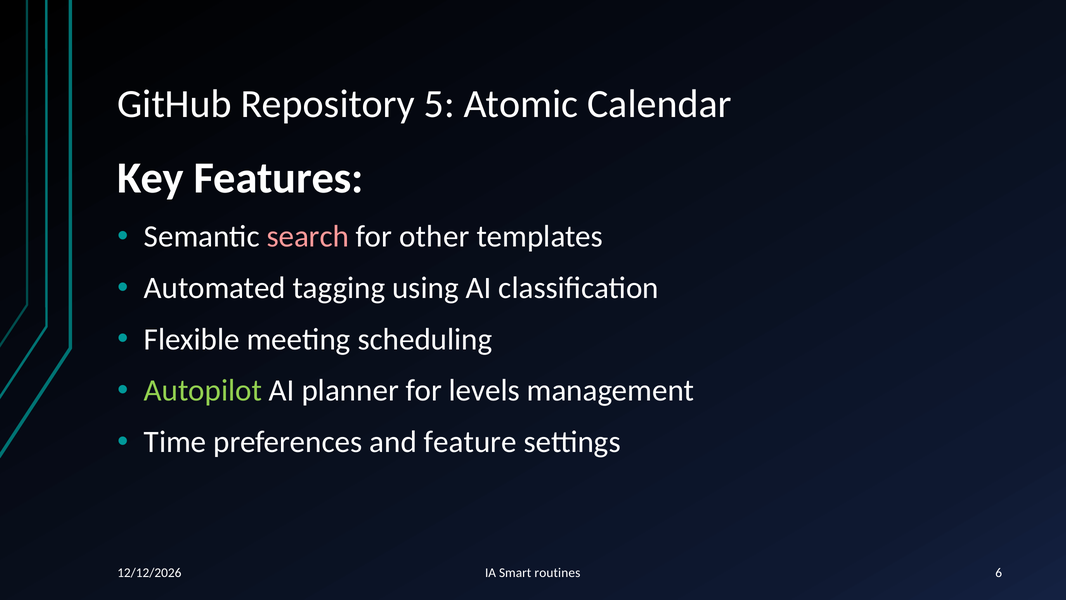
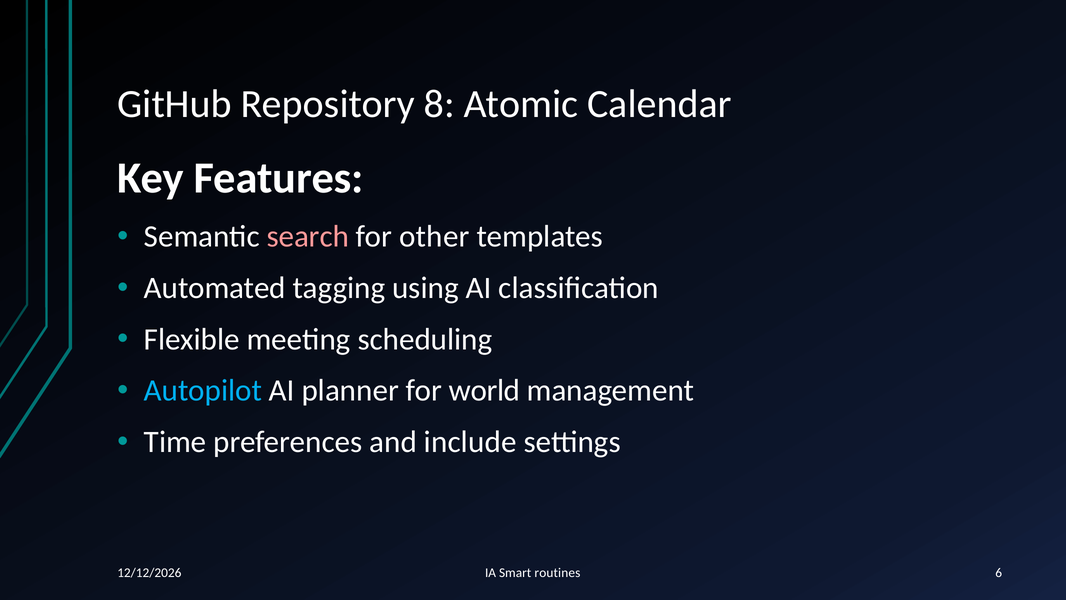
5: 5 -> 8 (439, 104)
Autopilot colour: light green -> light blue (203, 391)
levels: levels -> world (484, 391)
feature: feature -> include (470, 442)
